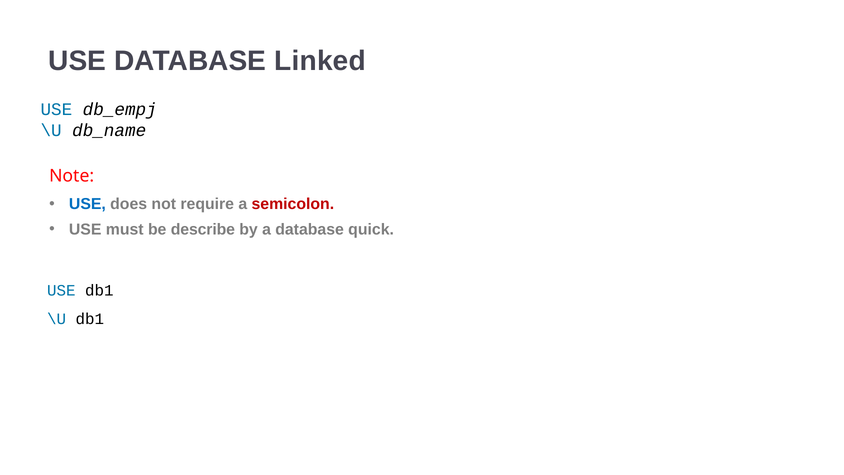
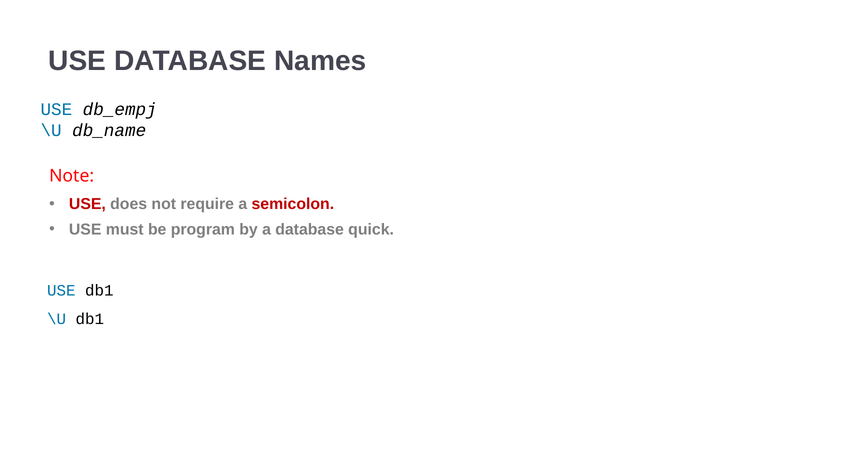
Linked: Linked -> Names (320, 61)
USE colour: blue -> red (87, 204)
describe: describe -> program (203, 229)
